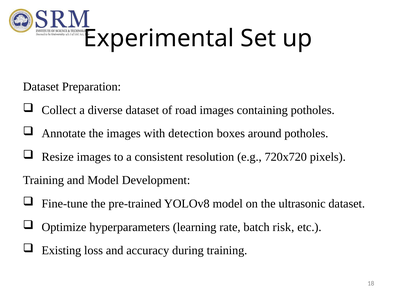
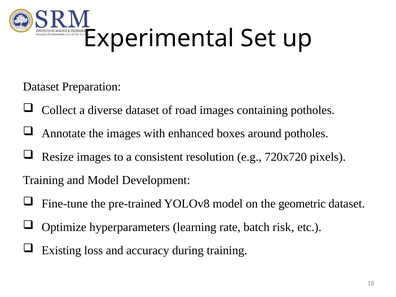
detection: detection -> enhanced (191, 133)
ultrasonic: ultrasonic -> geometric (302, 204)
